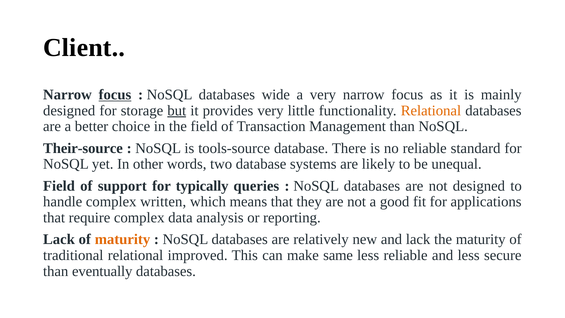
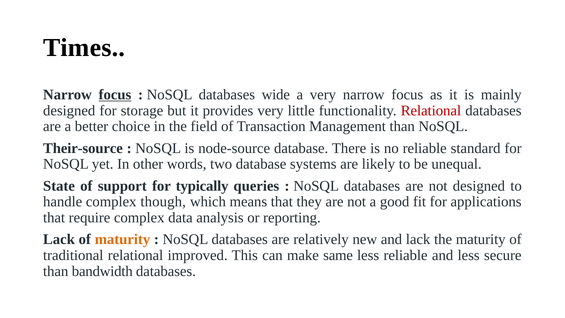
Client: Client -> Times (84, 47)
but underline: present -> none (177, 110)
Relational colour: orange -> red (431, 110)
tools-source: tools-source -> node-source (234, 148)
Field: Field -> State (59, 186)
written: written -> though (163, 202)
eventually: eventually -> bandwidth (102, 271)
